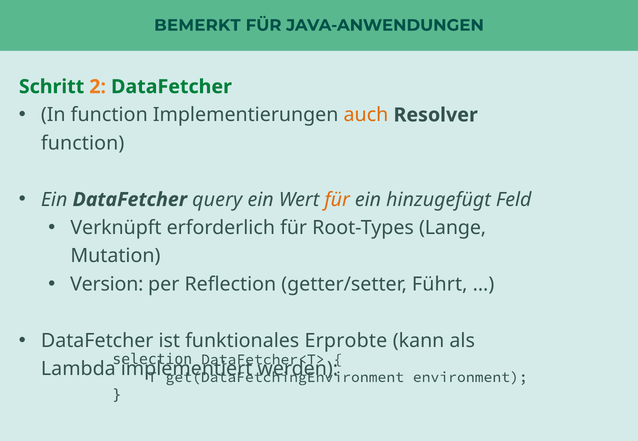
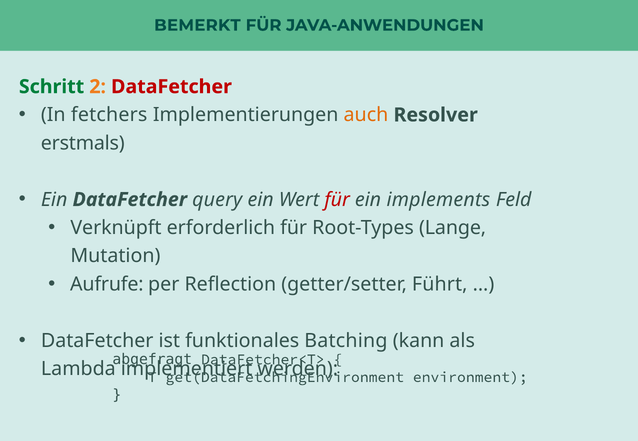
DataFetcher colour: green -> red (171, 87)
In function: function -> fetchers (109, 115)
function: function -> erstmals (83, 143)
für colour: orange -> red (337, 200)
hinzugefügt: hinzugefügt -> implements (438, 200)
Version: Version -> Aufrufe (107, 285)
Erprobte: Erprobte -> Batching (346, 341)
selection: selection -> abgefragt (152, 360)
